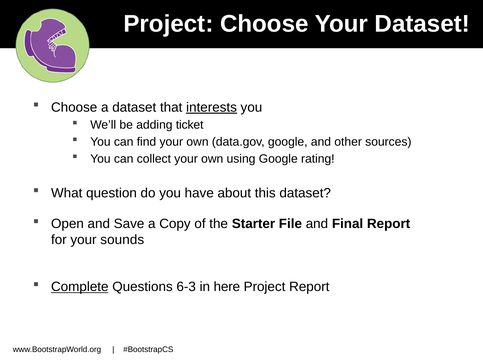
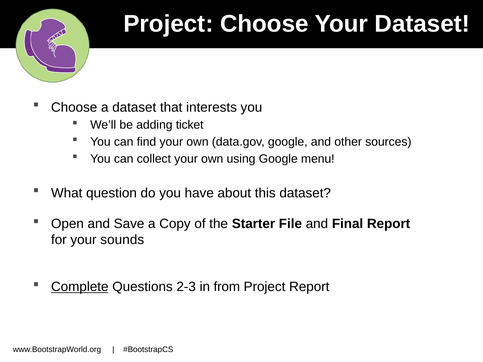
interests underline: present -> none (212, 107)
rating: rating -> menu (318, 159)
6-3: 6-3 -> 2-3 (186, 287)
here: here -> from (227, 287)
